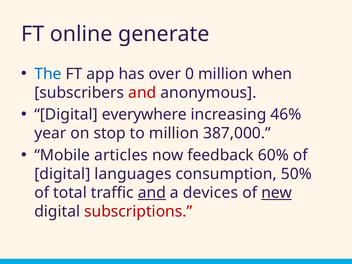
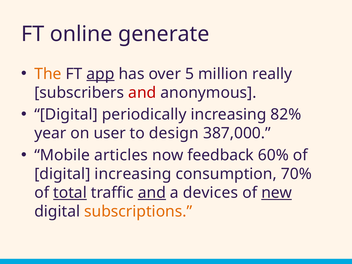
The colour: blue -> orange (48, 74)
app underline: none -> present (100, 74)
0: 0 -> 5 (190, 74)
when: when -> really (272, 74)
everywhere: everywhere -> periodically (144, 115)
46%: 46% -> 82% (286, 115)
stop: stop -> user (110, 133)
to million: million -> design (174, 133)
digital languages: languages -> increasing (133, 174)
50%: 50% -> 70% (296, 174)
total underline: none -> present (70, 193)
subscriptions colour: red -> orange (138, 212)
